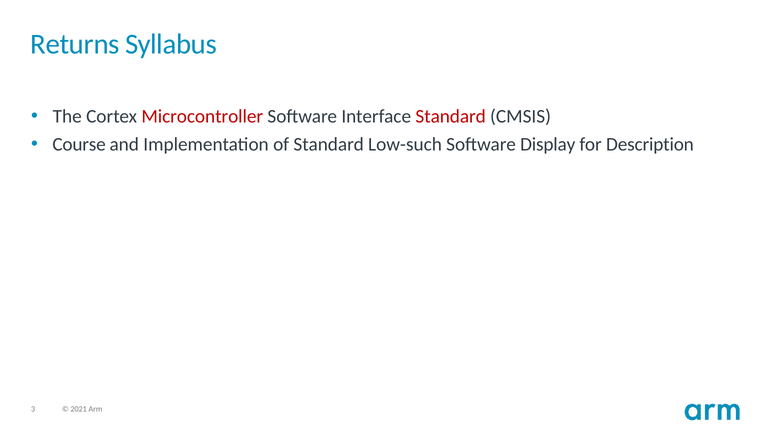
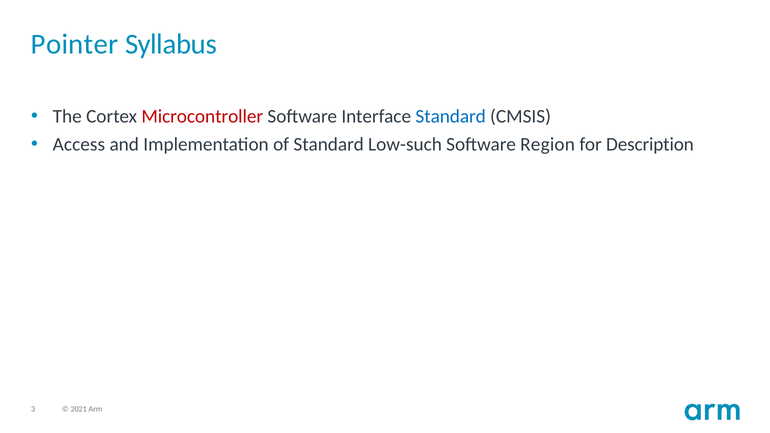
Returns: Returns -> Pointer (75, 44)
Standard colour: red -> blue (451, 116)
Course: Course -> Access (79, 144)
Display: Display -> Region (548, 144)
